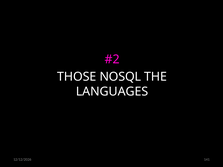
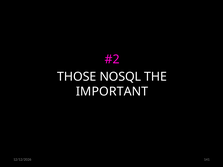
LANGUAGES: LANGUAGES -> IMPORTANT (112, 92)
